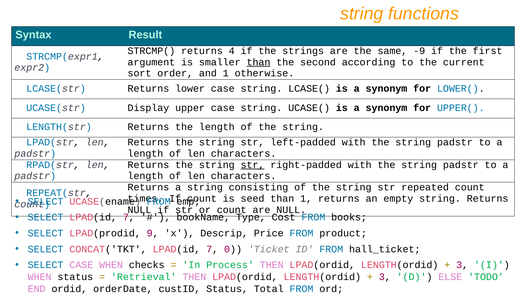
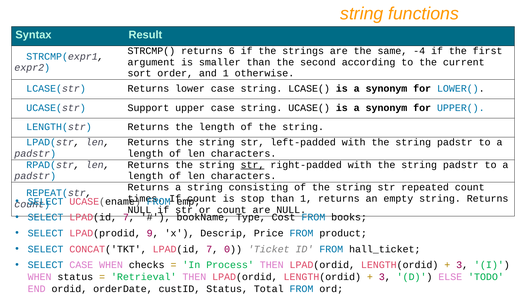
4: 4 -> 6 (232, 51)
-9: -9 -> -4 (419, 51)
than underline: present -> none (258, 62)
Display: Display -> Support (148, 108)
seed: seed -> stop (253, 198)
